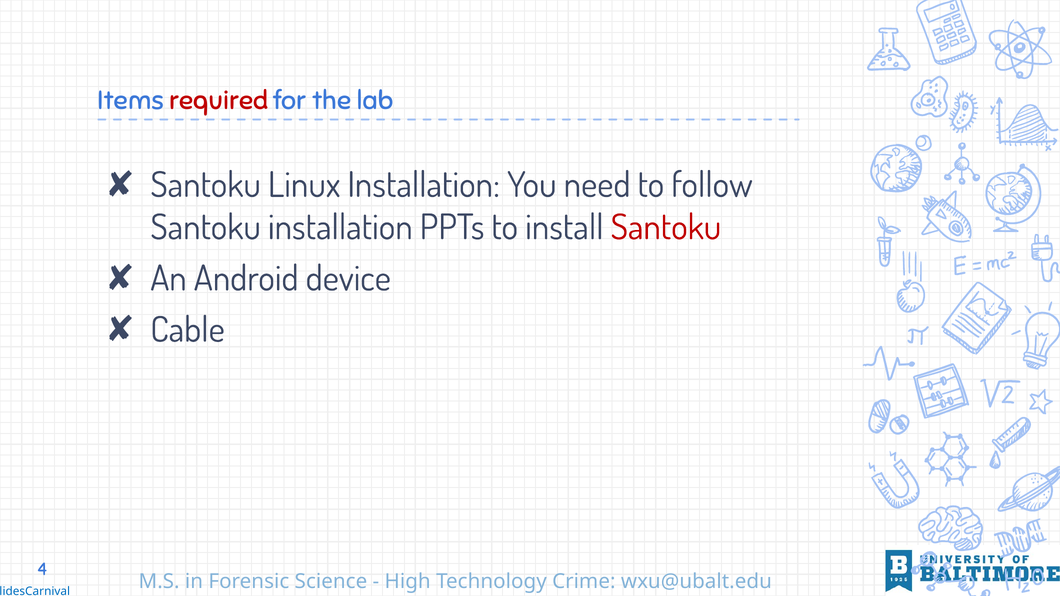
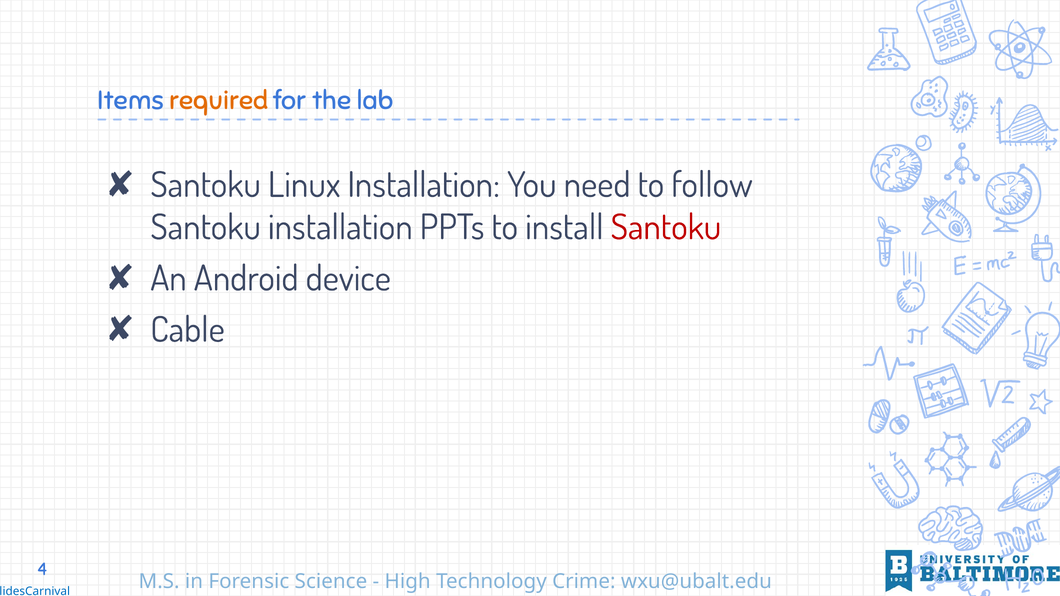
required colour: red -> orange (219, 101)
